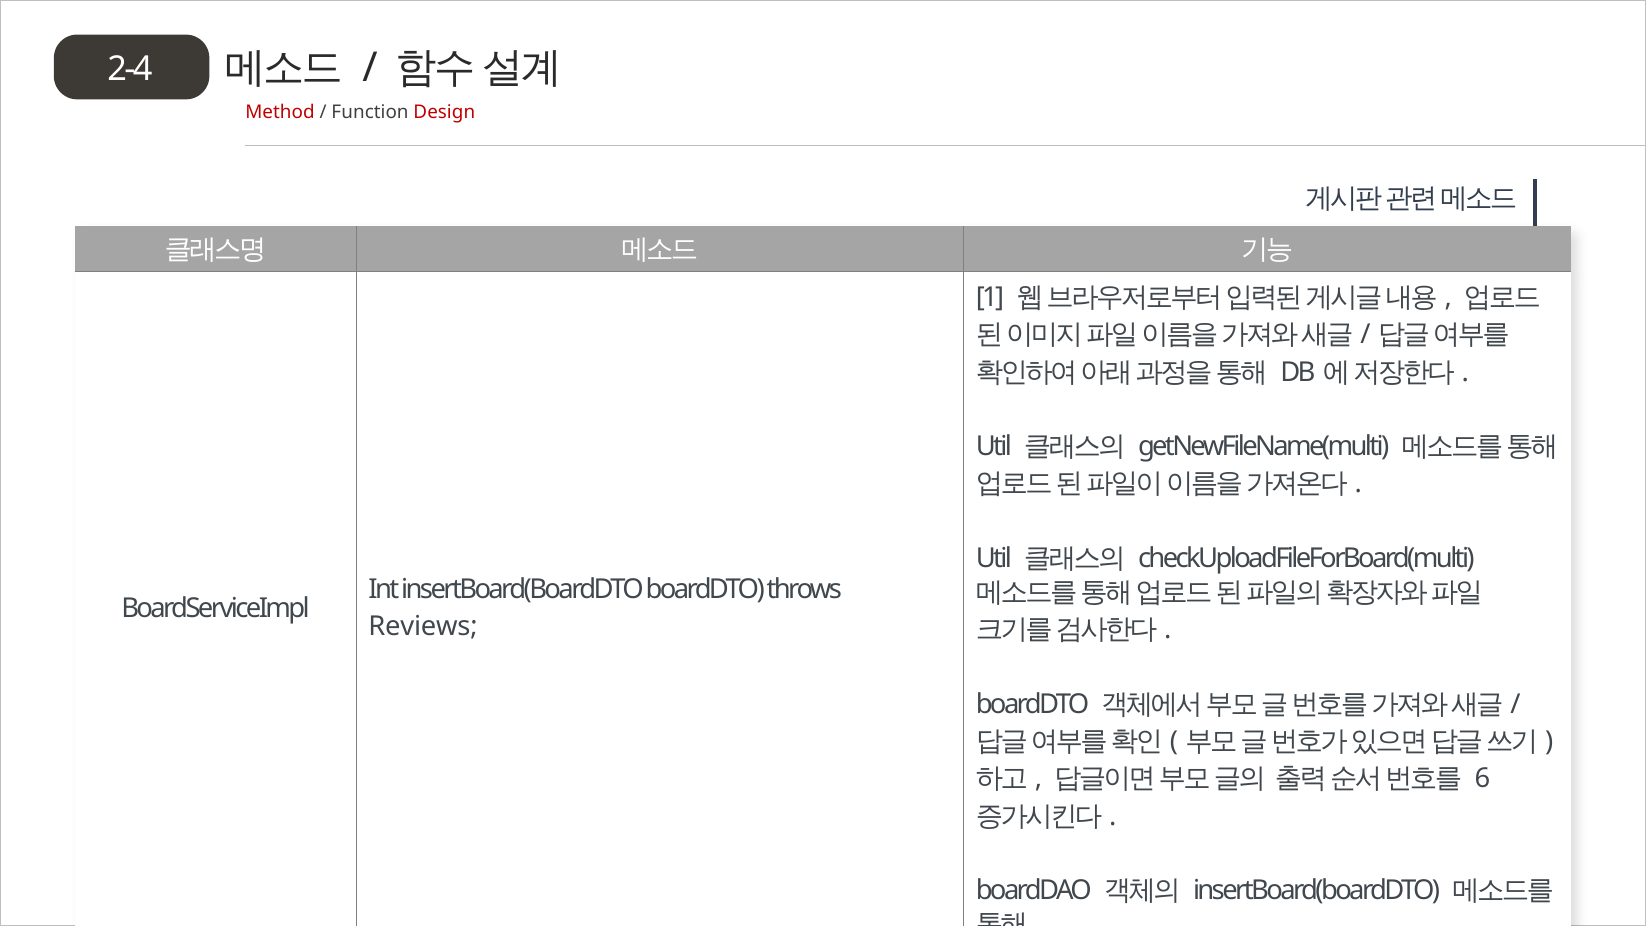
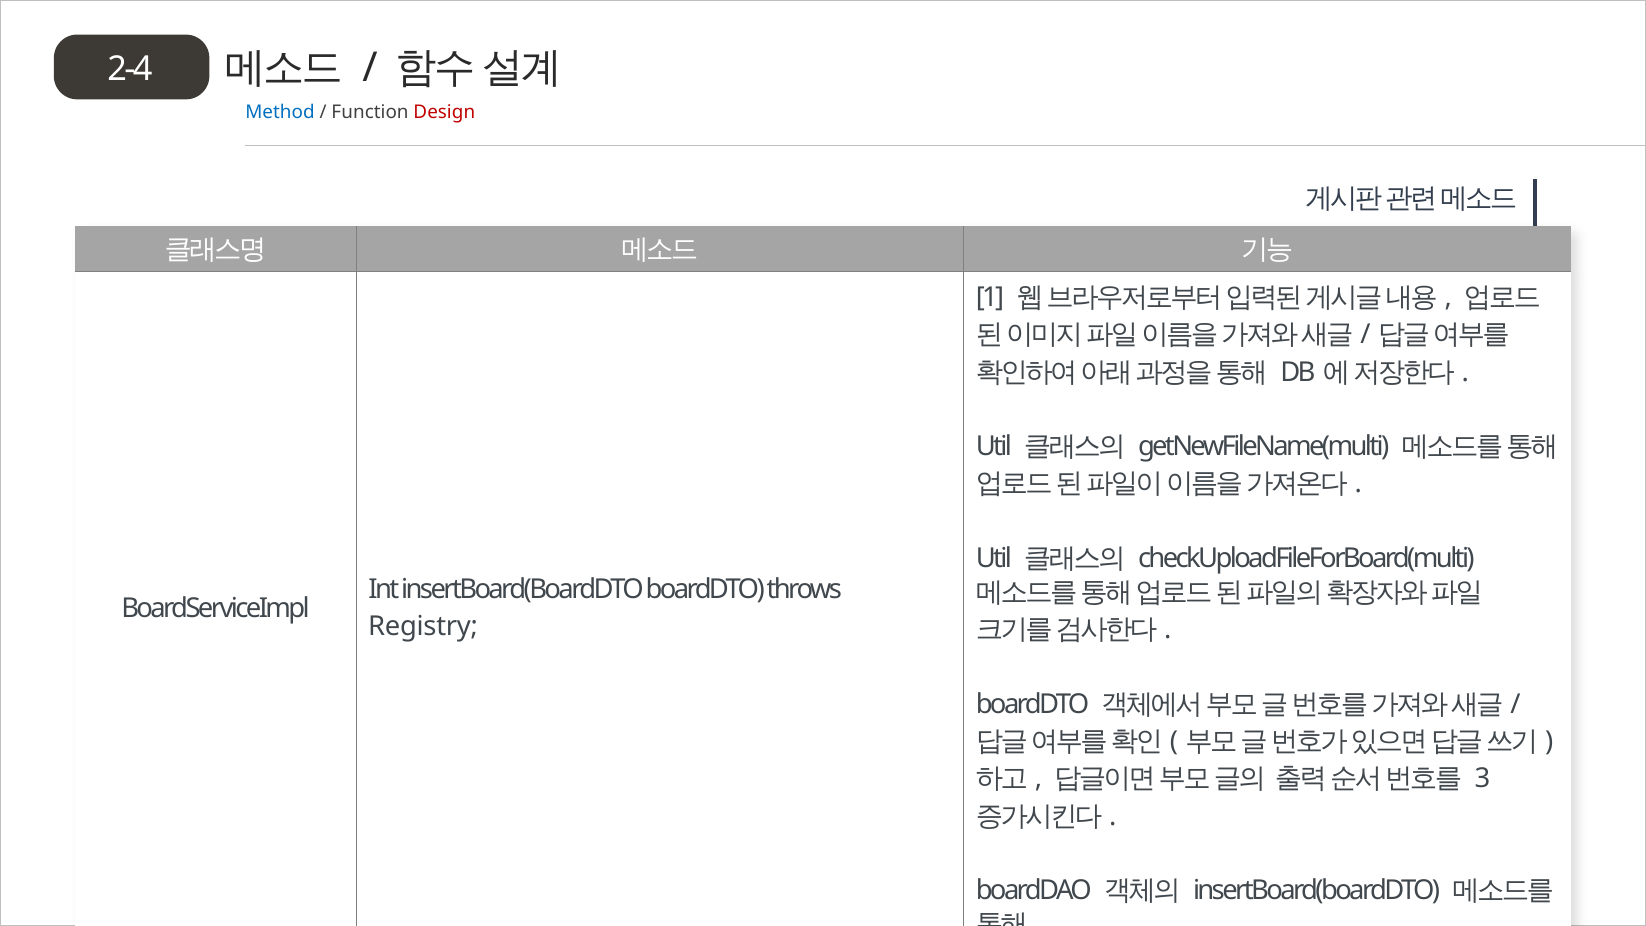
Method colour: red -> blue (280, 112)
Reviews: Reviews -> Registry (423, 627)
6: 6 -> 3 (1483, 779)
